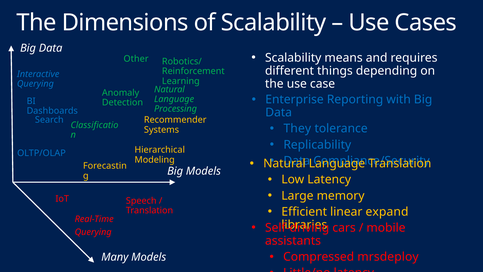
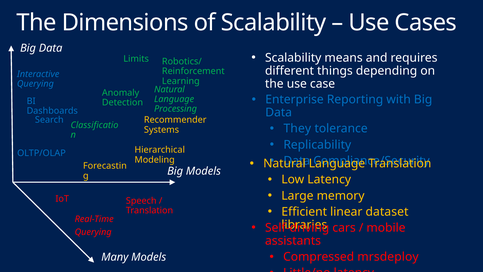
Other: Other -> Limits (136, 59)
expand: expand -> dataset (387, 212)
